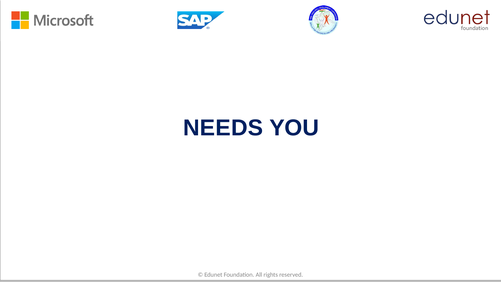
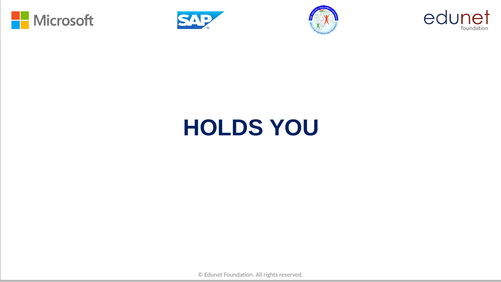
NEEDS: NEEDS -> HOLDS (223, 128)
